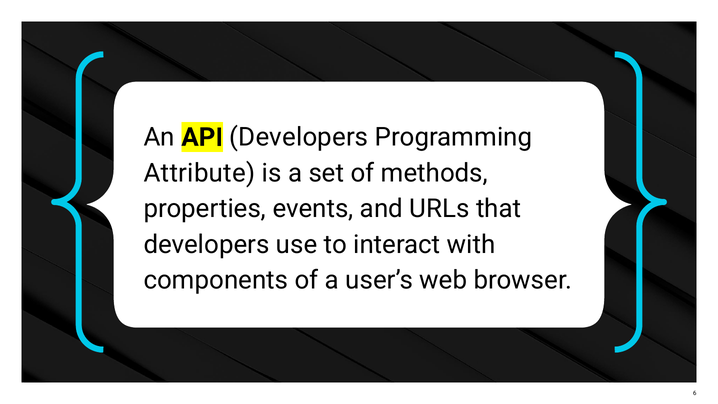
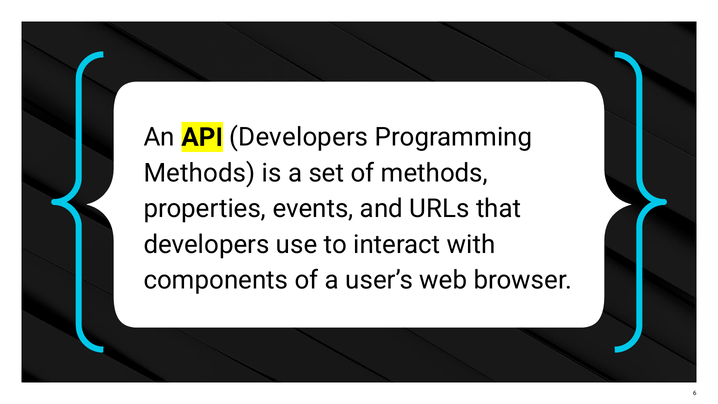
Attribute: Attribute -> Methods (200, 173)
